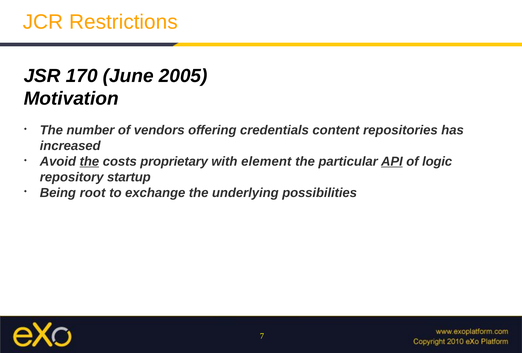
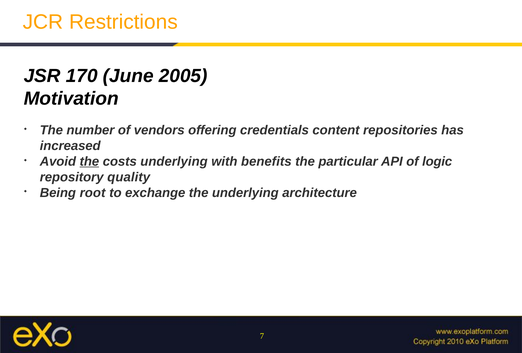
costs proprietary: proprietary -> underlying (174, 162)
element: element -> benefits (266, 162)
API underline: present -> none (392, 162)
startup: startup -> quality (129, 177)
possibilities: possibilities -> architecture (320, 193)
